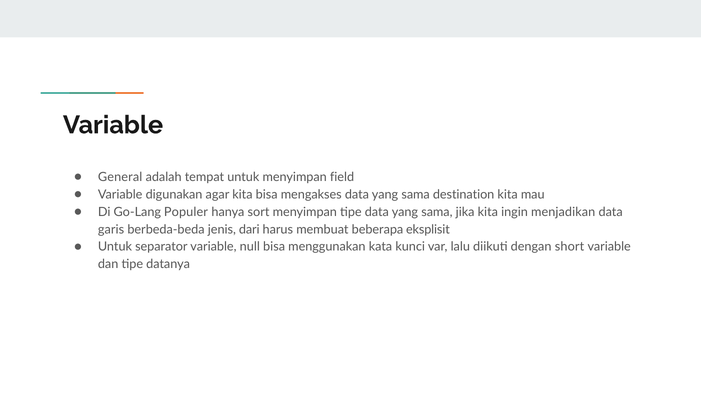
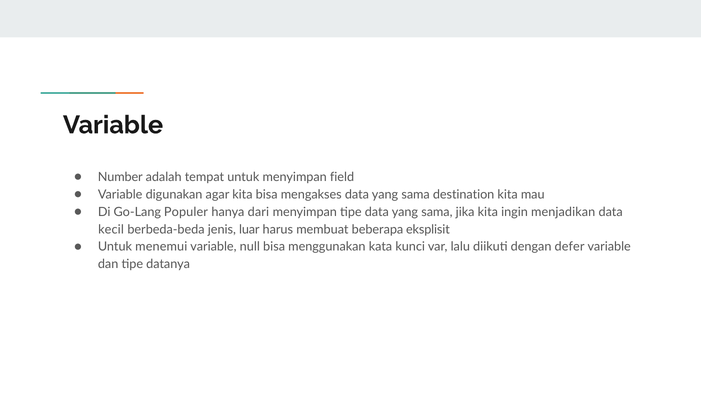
General: General -> Number (120, 177)
sort: sort -> dari (258, 212)
garis: garis -> kecil (111, 230)
dari: dari -> luar (249, 230)
separator: separator -> menemui (161, 247)
short: short -> defer (570, 247)
